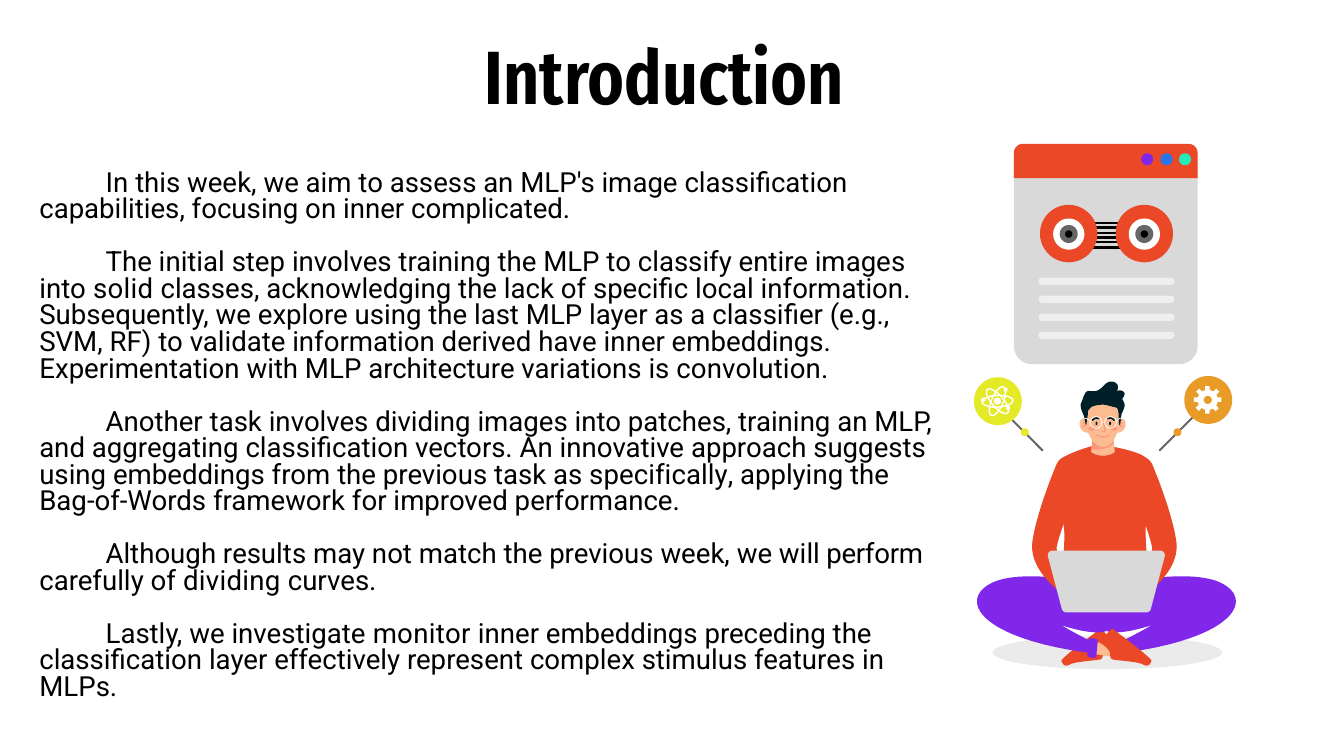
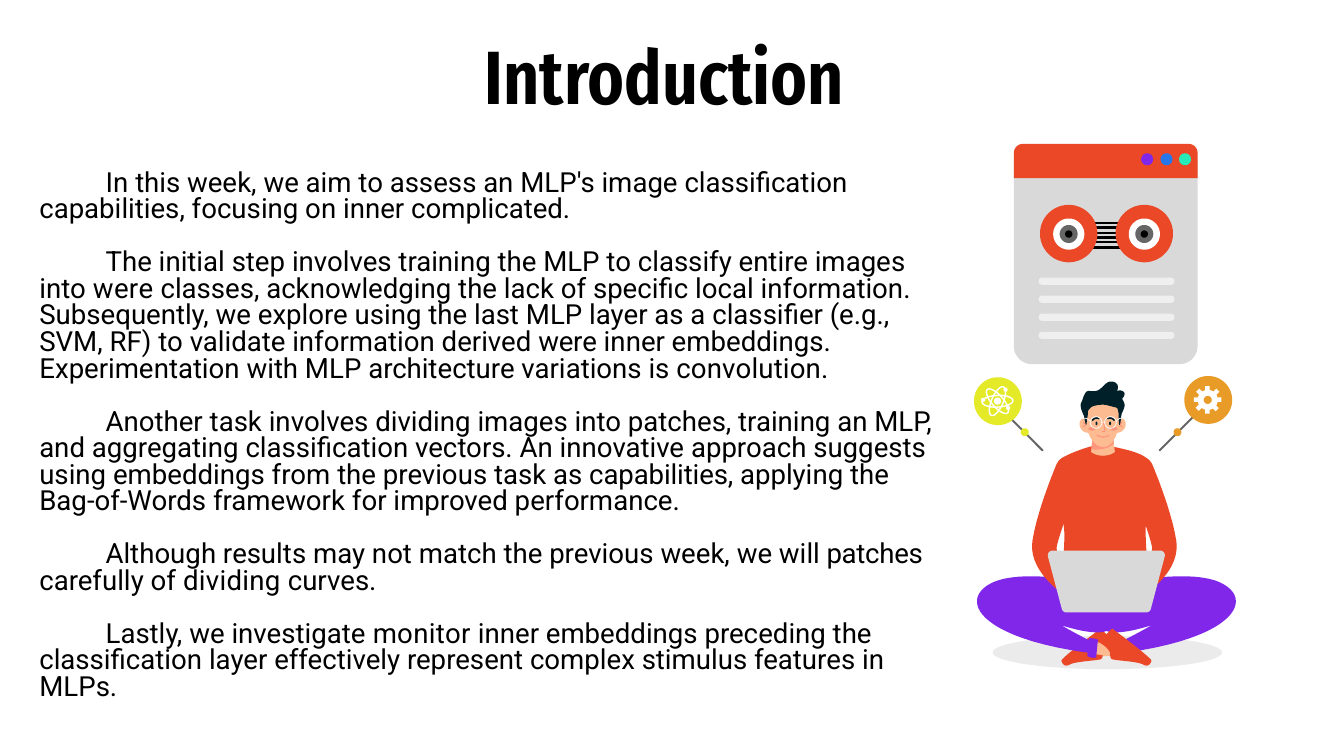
into solid: solid -> were (123, 289)
derived have: have -> were (568, 342)
as specifically: specifically -> capabilities (661, 475)
will perform: perform -> patches (875, 554)
